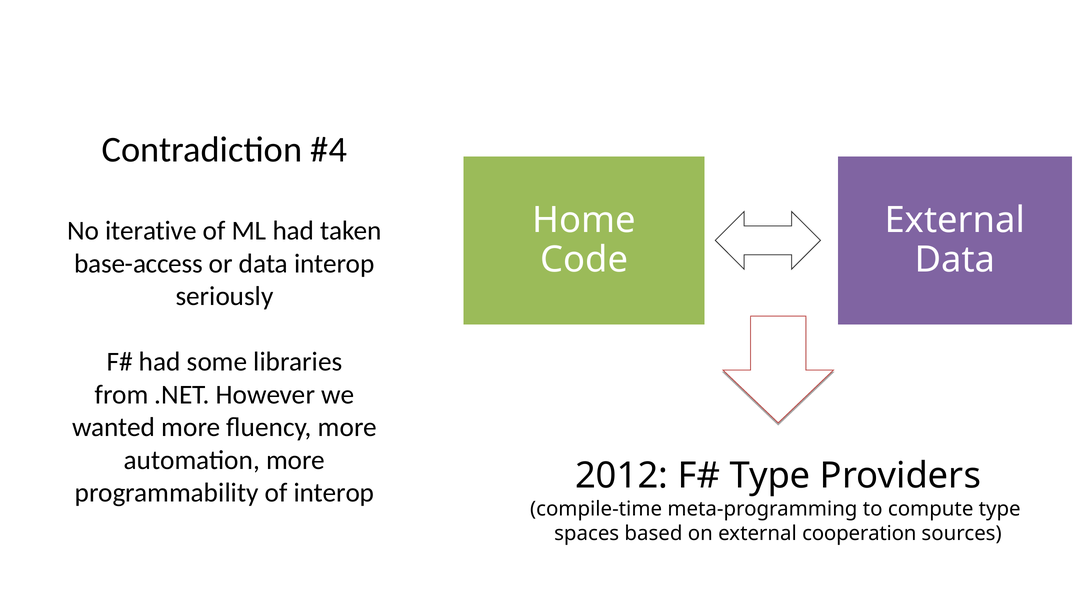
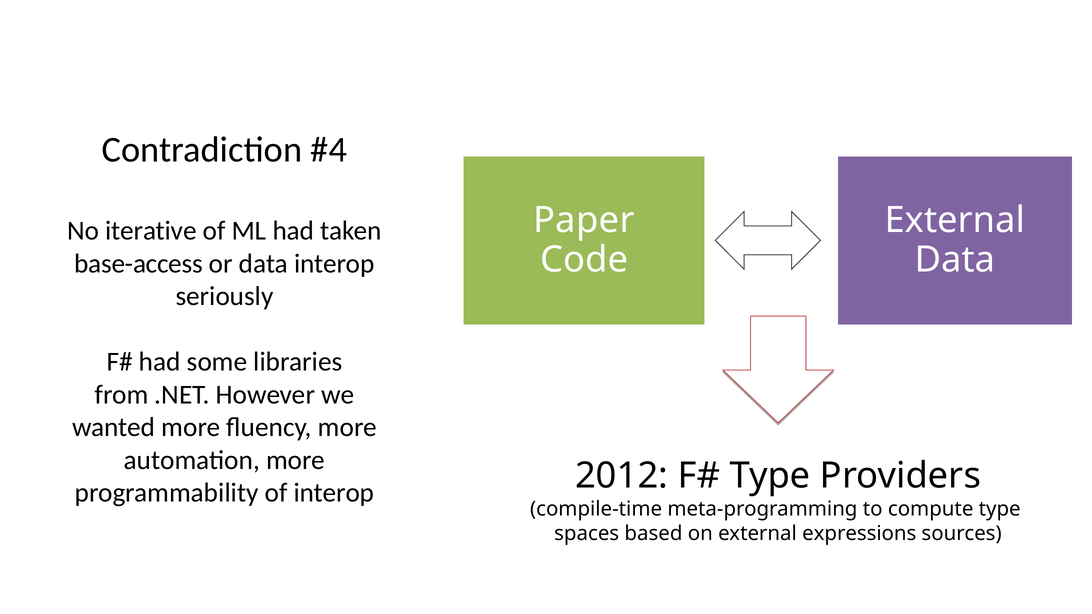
Home: Home -> Paper (584, 221)
cooperation: cooperation -> expressions (859, 534)
